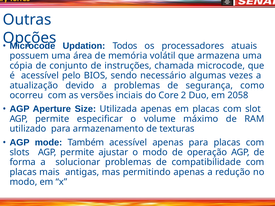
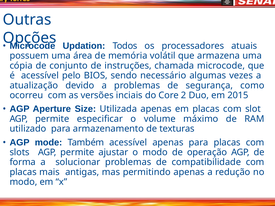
2058: 2058 -> 2015 (238, 95)
